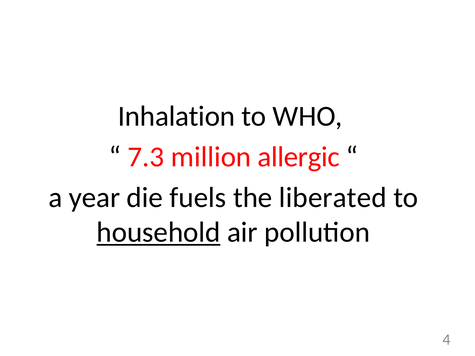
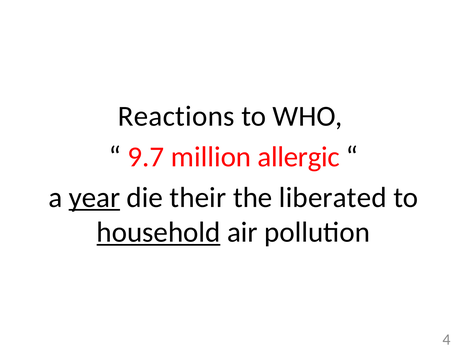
Inhalation: Inhalation -> Reactions (176, 116)
7.3: 7.3 -> 9.7 (146, 157)
year underline: none -> present (94, 198)
fuels: fuels -> their (198, 198)
